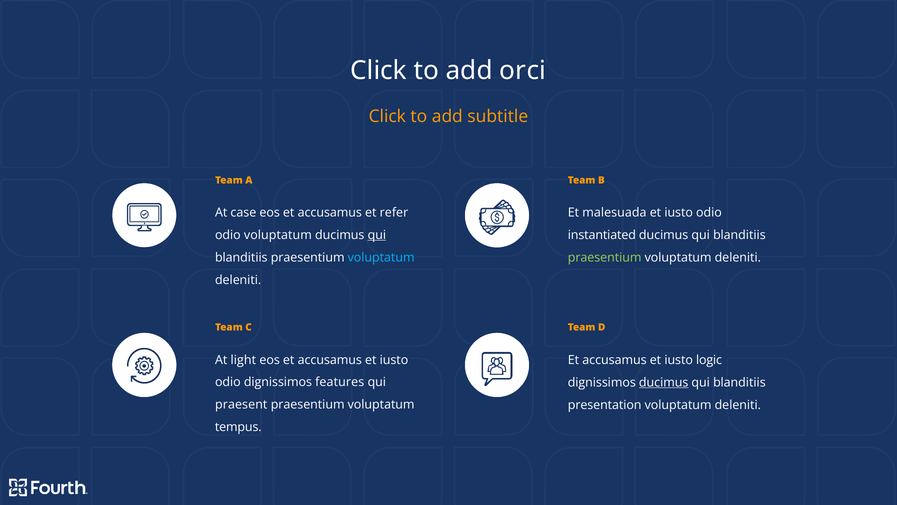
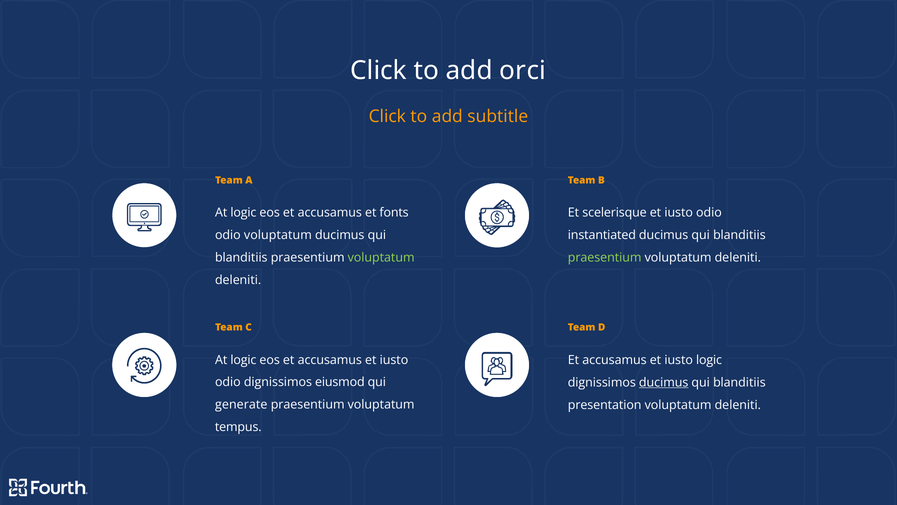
case: case -> logic (243, 212)
refer: refer -> fonts (394, 212)
malesuada: malesuada -> scelerisque (615, 212)
qui underline: present -> none (377, 235)
voluptatum colour: light blue -> light green (381, 257)
light: light -> logic (243, 360)
features: features -> eiusmod (340, 382)
praesent: praesent -> generate (241, 405)
